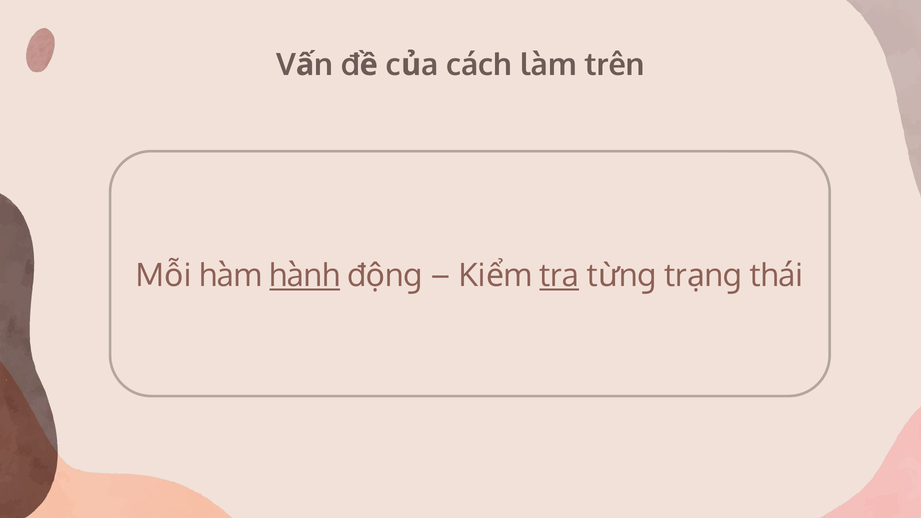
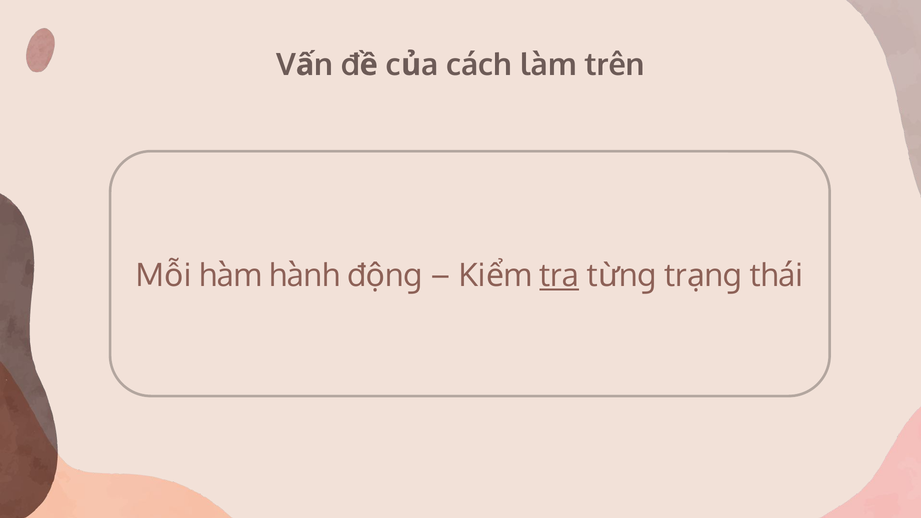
hành underline: present -> none (305, 276)
